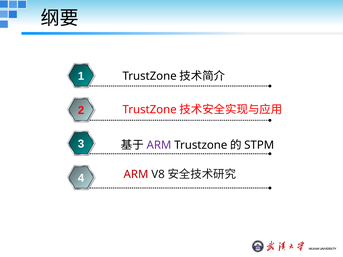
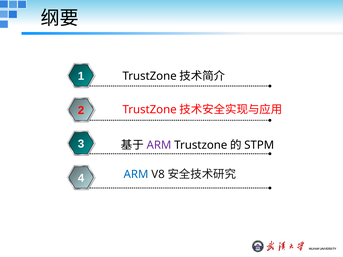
ARM colour: red -> blue (136, 175)
